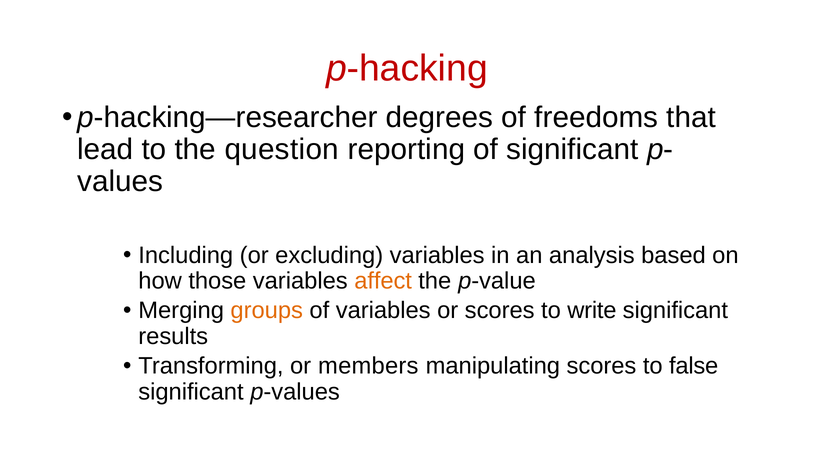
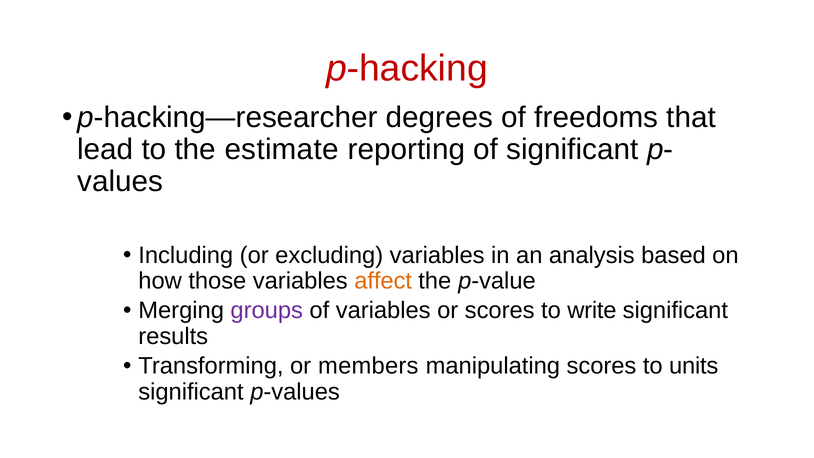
question: question -> estimate (282, 149)
groups colour: orange -> purple (267, 311)
false: false -> units (694, 366)
